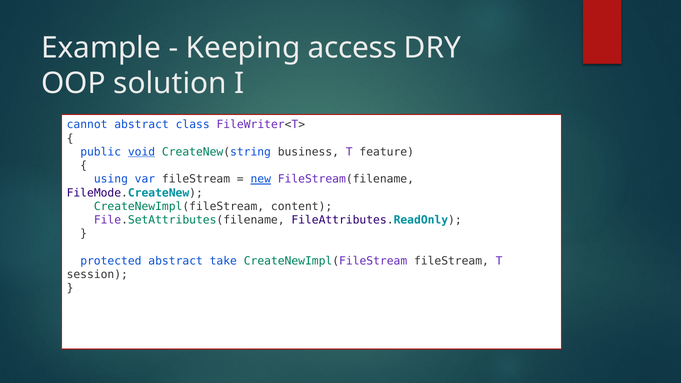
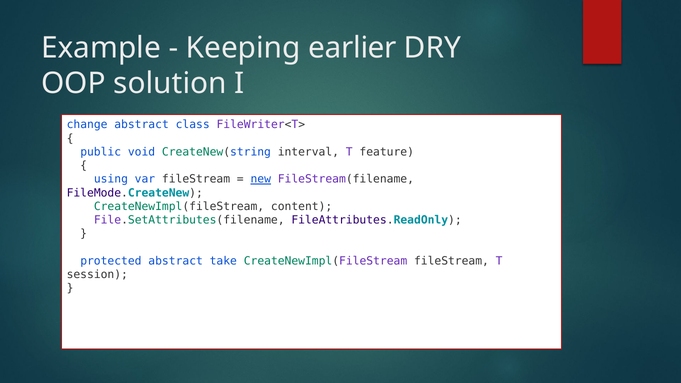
access: access -> earlier (352, 48)
cannot: cannot -> change (87, 125)
void underline: present -> none (142, 152)
business: business -> interval (308, 152)
